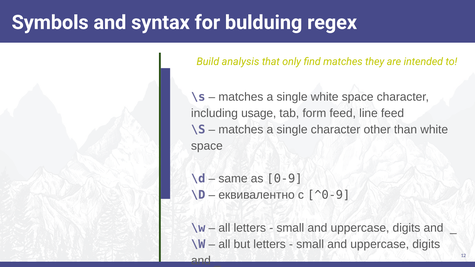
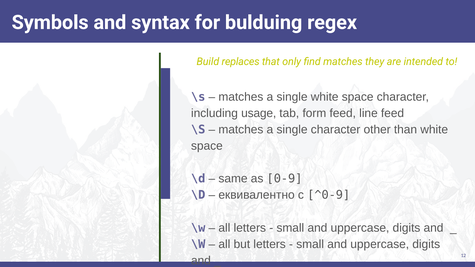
analysis: analysis -> replaces (241, 62)
